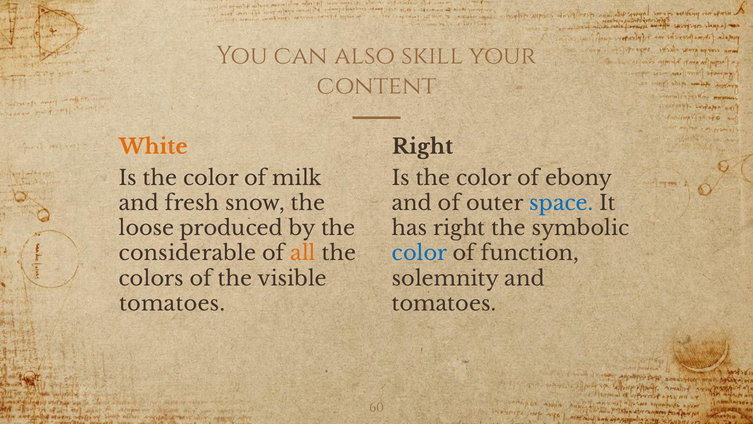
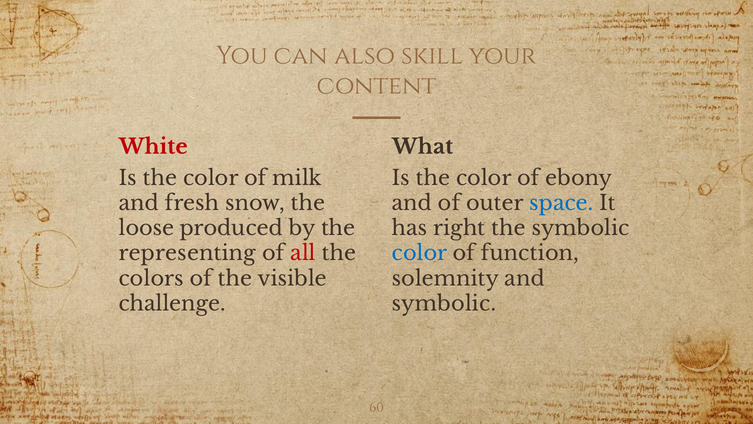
White colour: orange -> red (153, 147)
Right: Right -> What (423, 147)
considerable: considerable -> representing (187, 253)
all colour: orange -> red (303, 253)
tomatoes: tomatoes -> challenge (172, 304)
tomatoes: tomatoes -> symbolic (444, 304)
